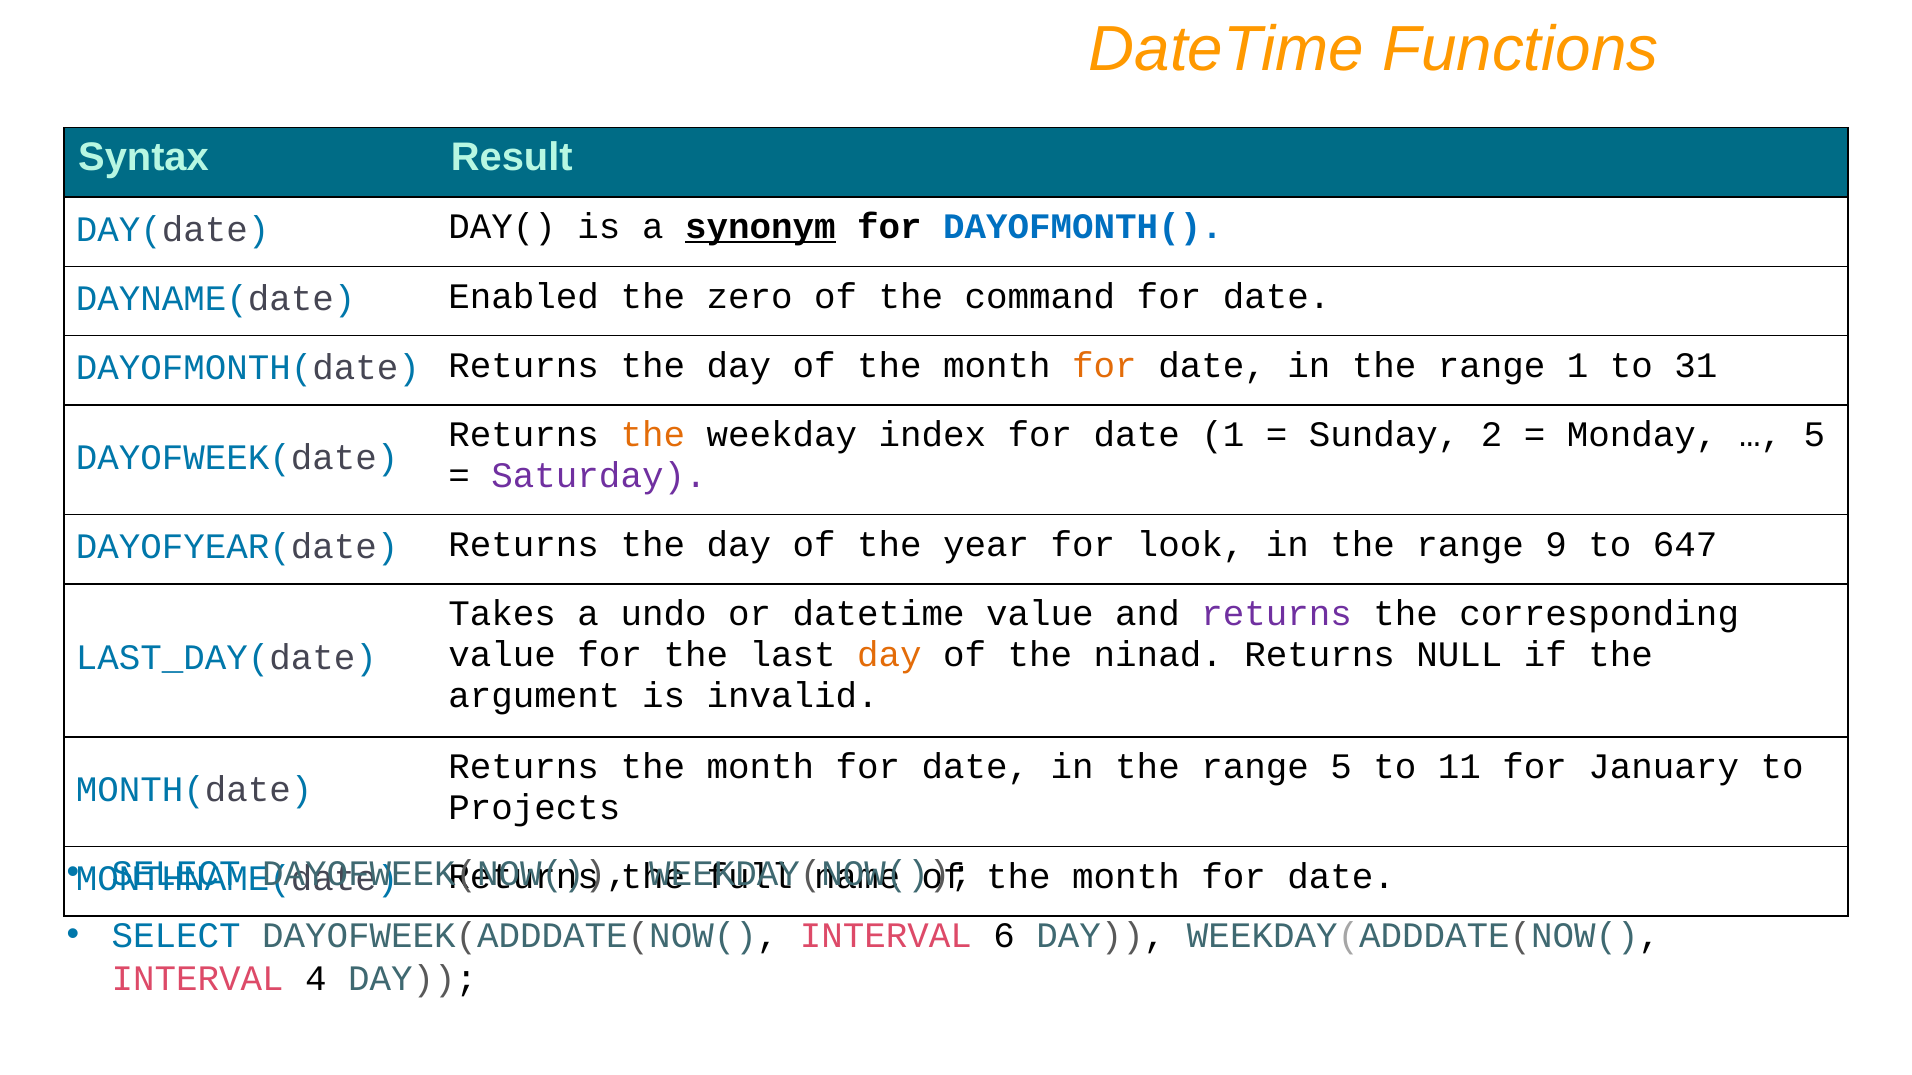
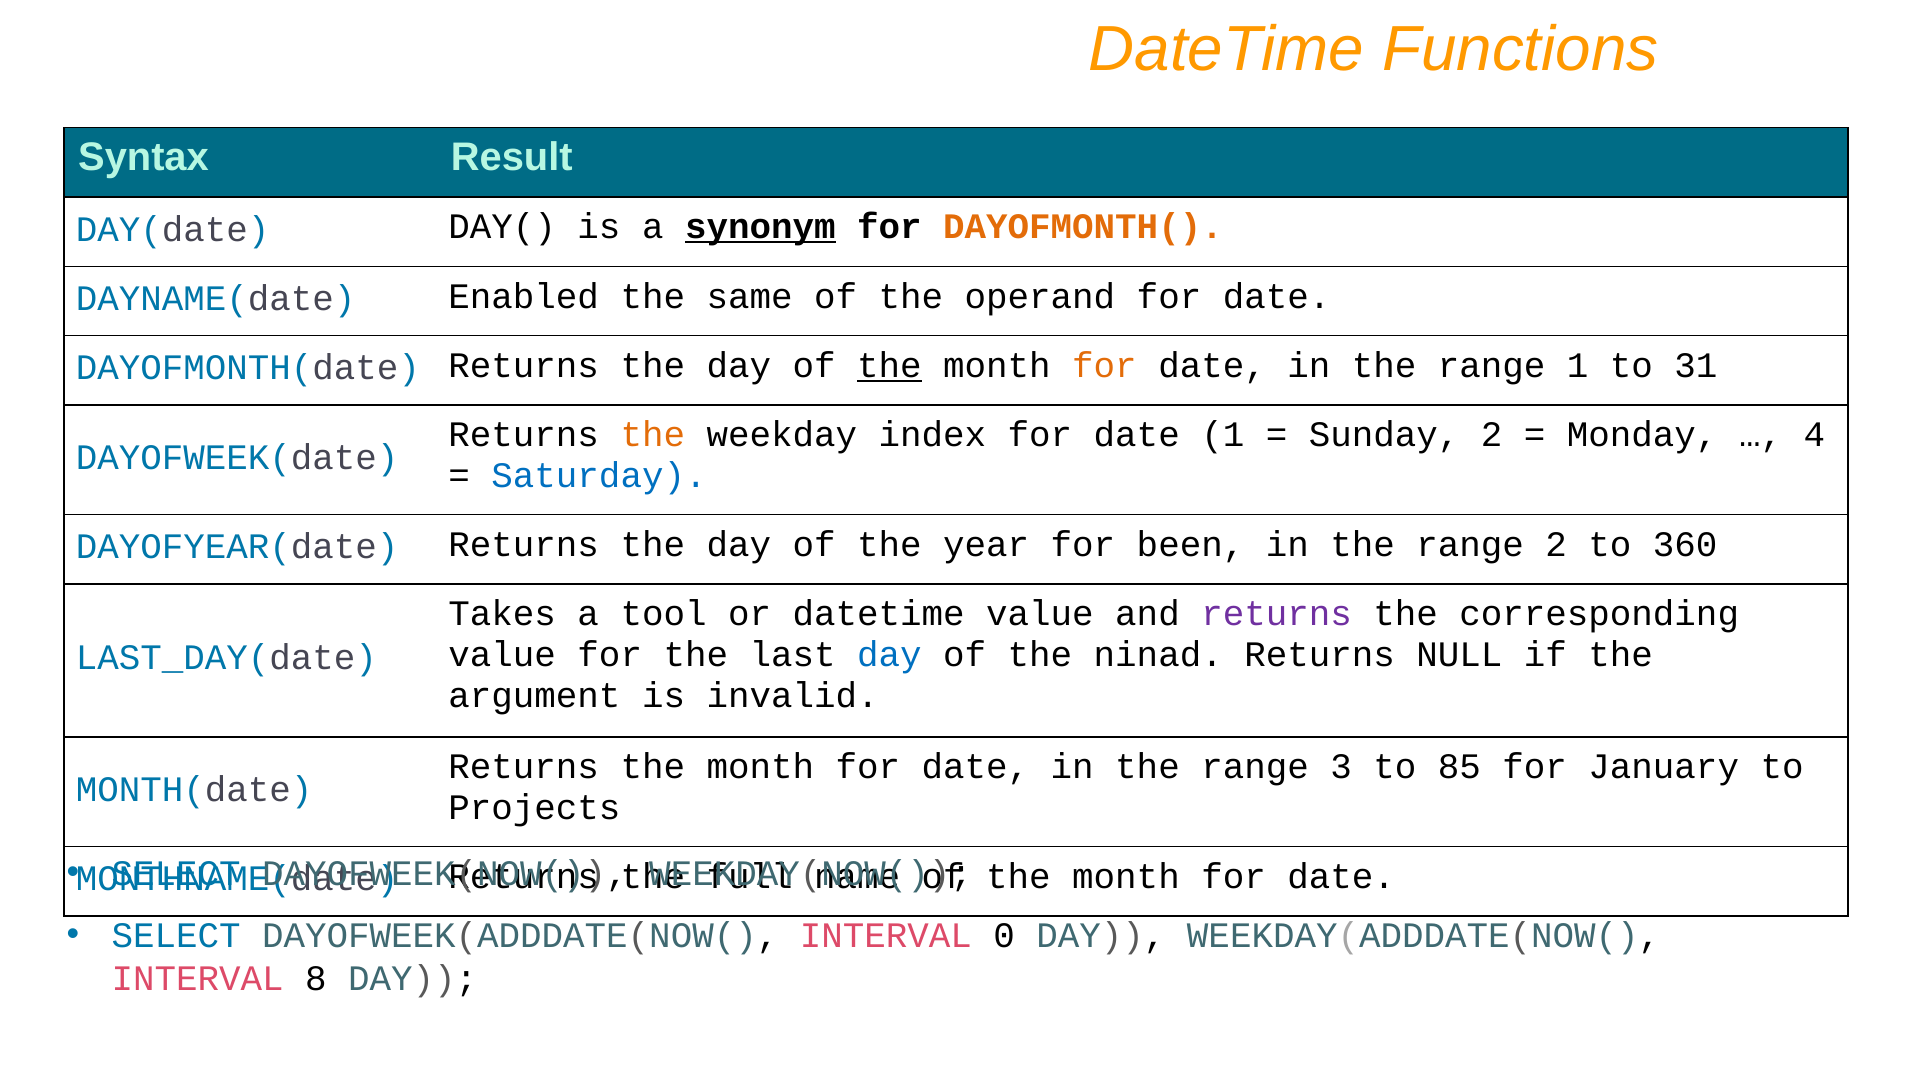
DAYOFMONTH( colour: blue -> orange (1083, 227)
zero: zero -> same (750, 296)
command: command -> operand (1040, 296)
the underline: none -> present (889, 366)
5: 5 -> 4 (1814, 435)
Saturday colour: purple -> blue (599, 476)
look: look -> been (1191, 545)
range 9: 9 -> 2 (1556, 545)
647: 647 -> 360 (1685, 545)
undo: undo -> tool (664, 614)
day colour: orange -> blue (889, 655)
range 5: 5 -> 3 (1341, 767)
11: 11 -> 85 (1459, 767)
6: 6 -> 0 (1004, 936)
4: 4 -> 8 (316, 979)
